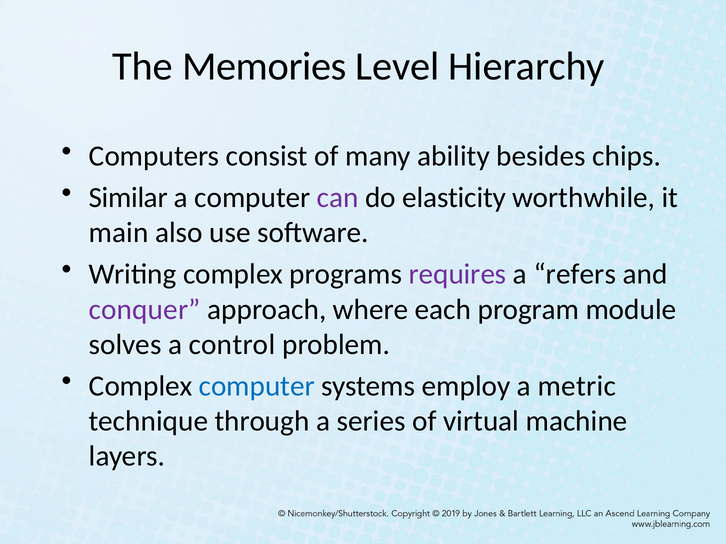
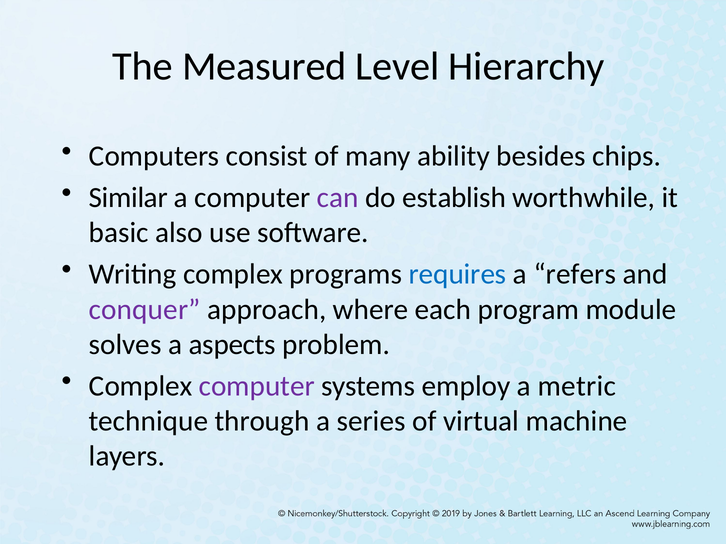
Memories: Memories -> Measured (264, 66)
elasticity: elasticity -> establish (454, 198)
main: main -> basic (119, 233)
requires colour: purple -> blue (458, 275)
control: control -> aspects (232, 345)
computer colour: blue -> purple (257, 386)
